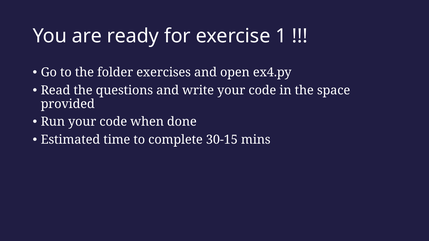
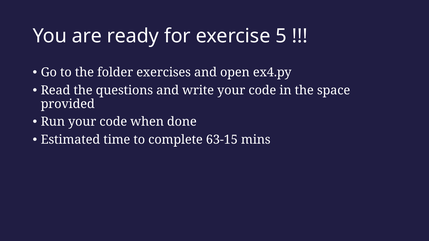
1: 1 -> 5 (281, 36)
30-15: 30-15 -> 63-15 (222, 140)
